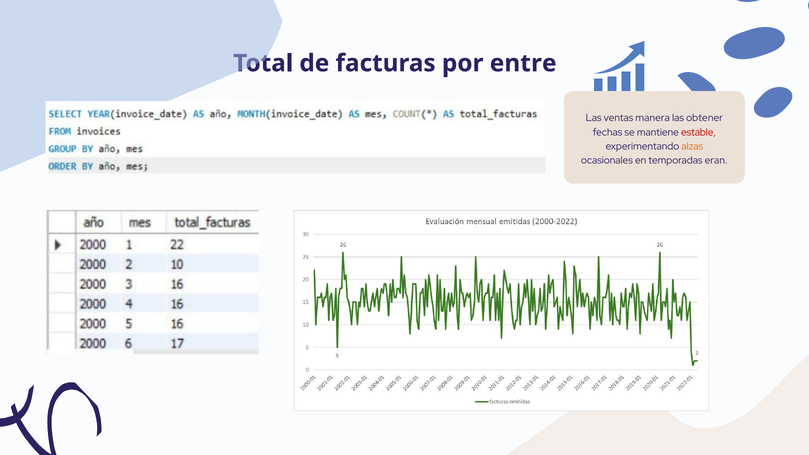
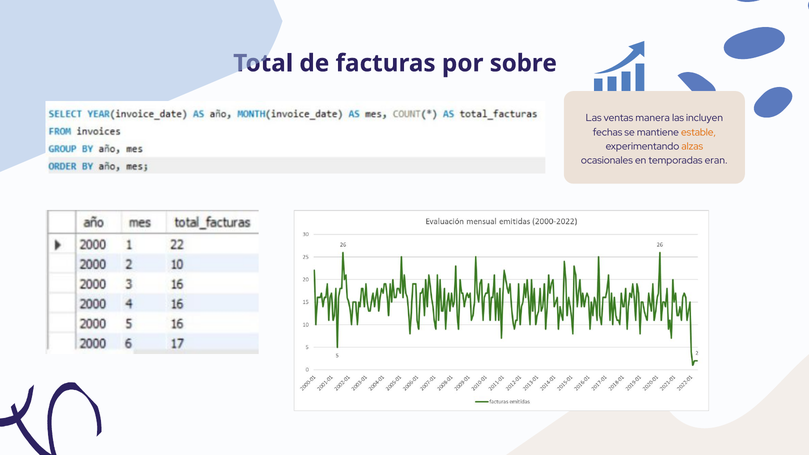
entre: entre -> sobre (523, 63)
obtener: obtener -> incluyen (705, 118)
estable colour: red -> orange (699, 132)
